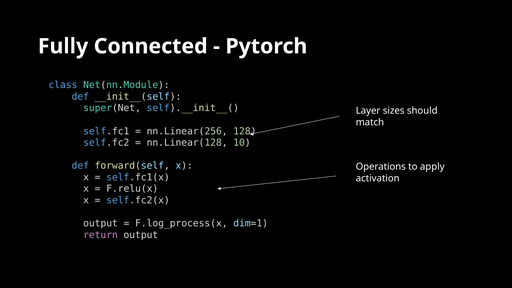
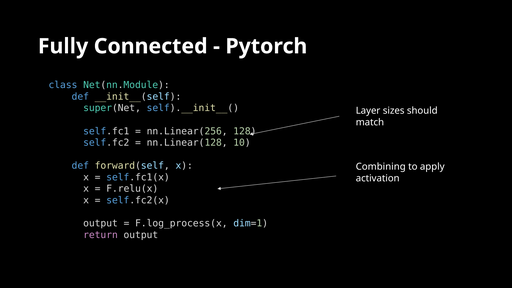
Operations: Operations -> Combining (381, 167)
